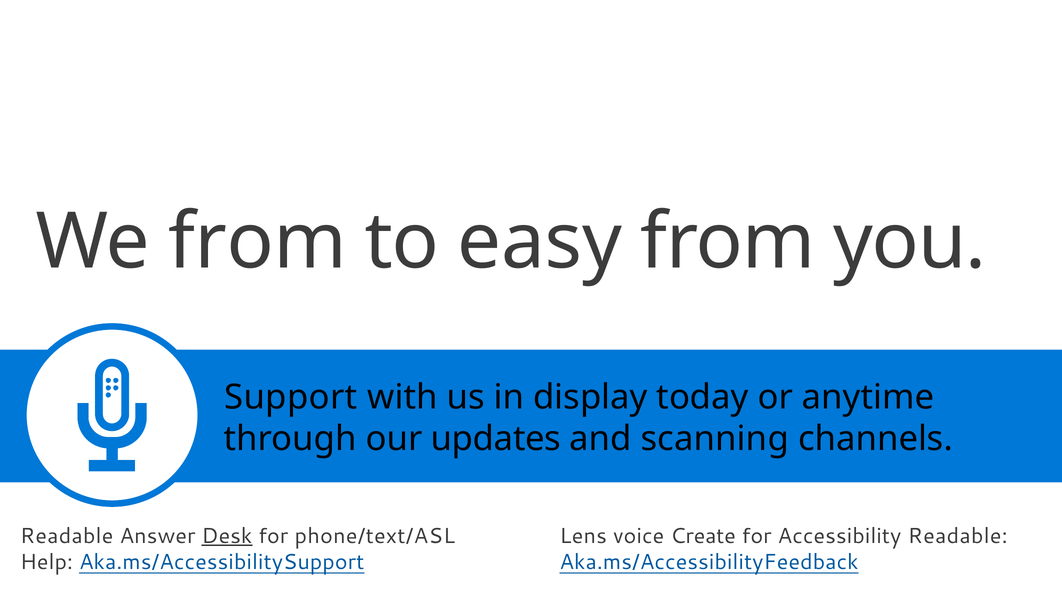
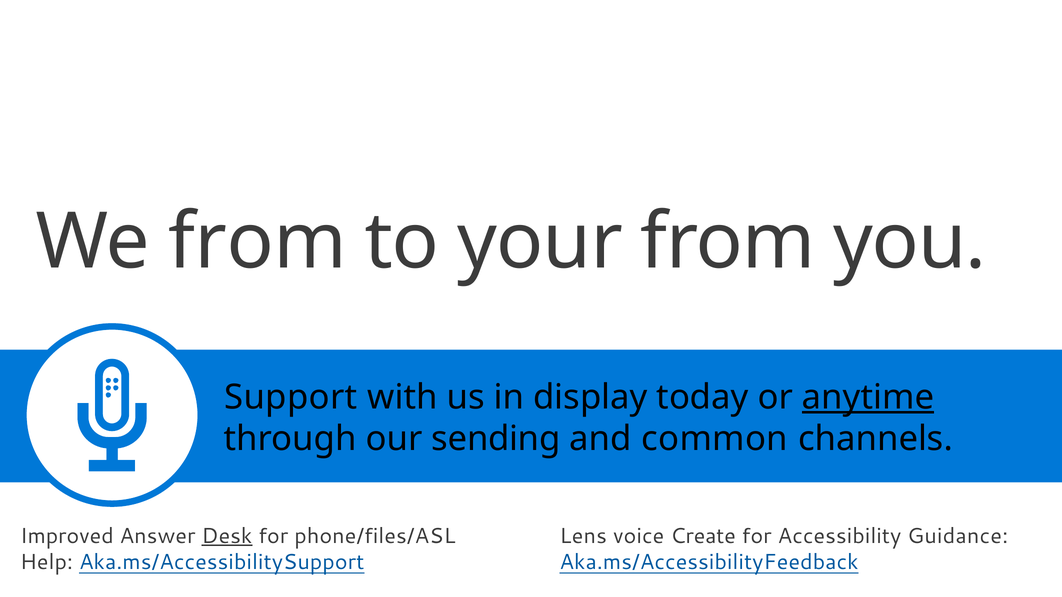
easy: easy -> your (540, 242)
anytime underline: none -> present (868, 398)
updates: updates -> sending (496, 439)
scanning: scanning -> common (715, 439)
Readable: Readable -> Improved (67, 536)
phone/text/ASL: phone/text/ASL -> phone/files/ASL (375, 536)
Accessibility Readable: Readable -> Guidance (958, 536)
